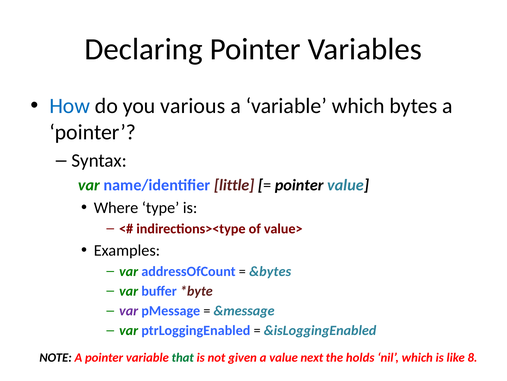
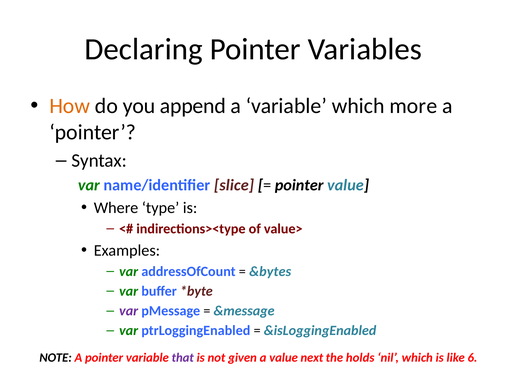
How colour: blue -> orange (70, 106)
various: various -> append (193, 106)
bytes: bytes -> more (413, 106)
little: little -> slice (234, 185)
that colour: green -> purple (183, 357)
8: 8 -> 6 (472, 357)
